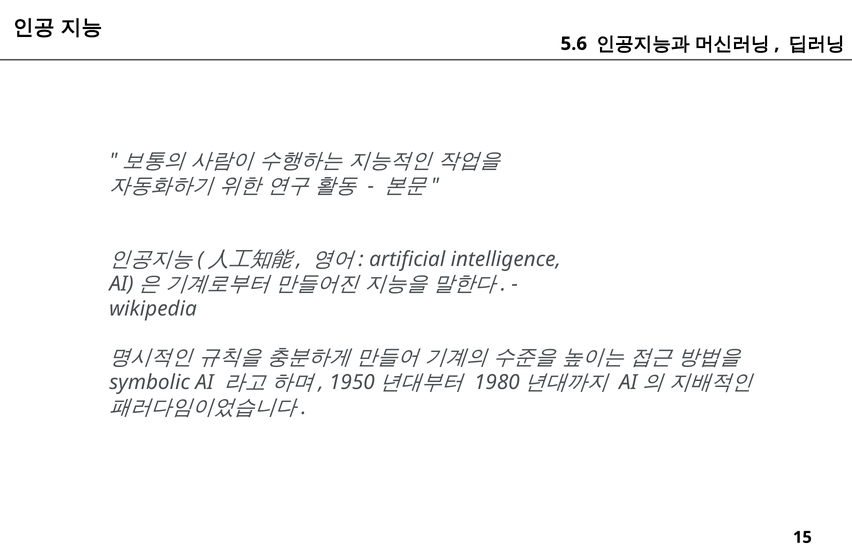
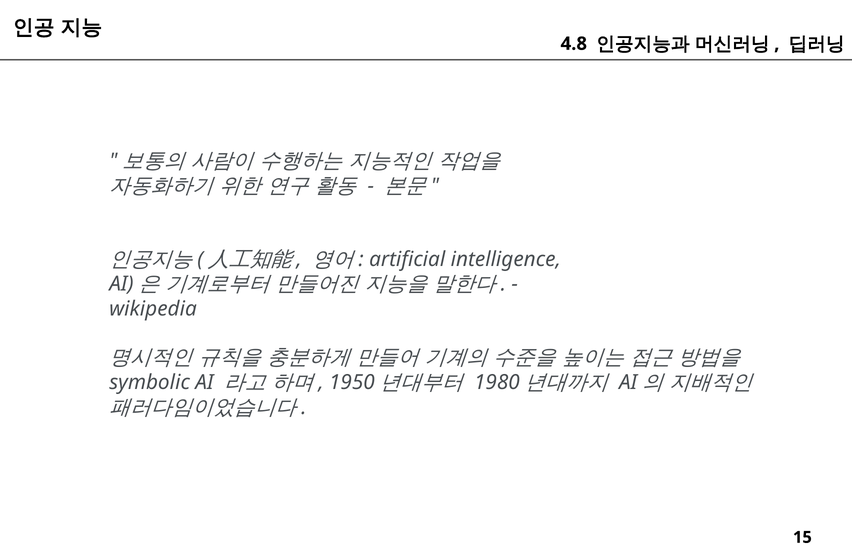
5.6: 5.6 -> 4.8 (574, 44)
